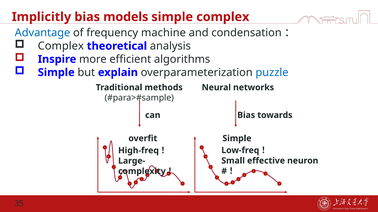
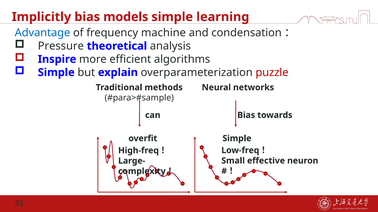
simple complex: complex -> learning (223, 17)
Complex: Complex -> Pressure (61, 46)
puzzle colour: blue -> red (272, 73)
